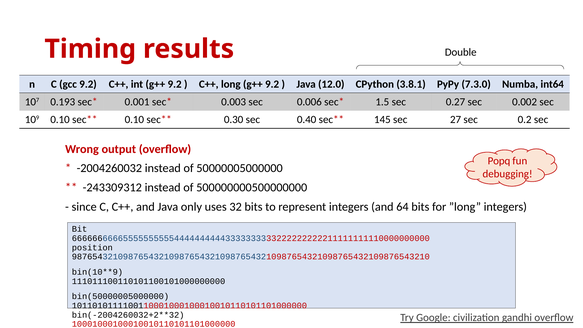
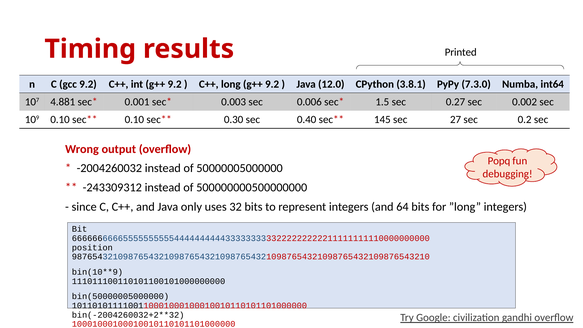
Double: Double -> Printed (461, 52)
0.193: 0.193 -> 4.881 (63, 102)
